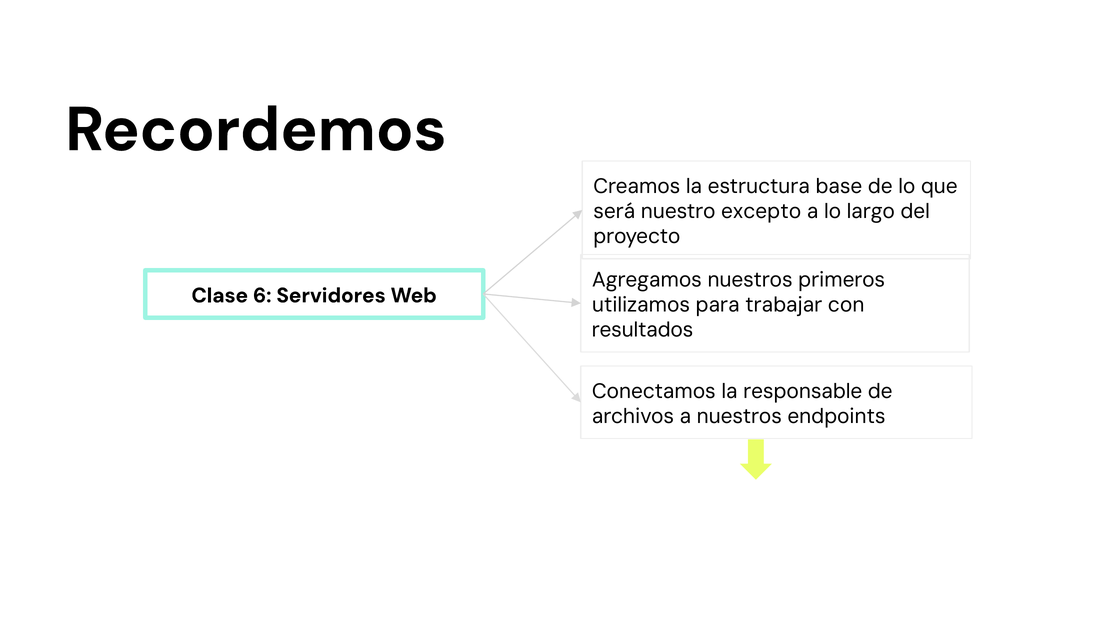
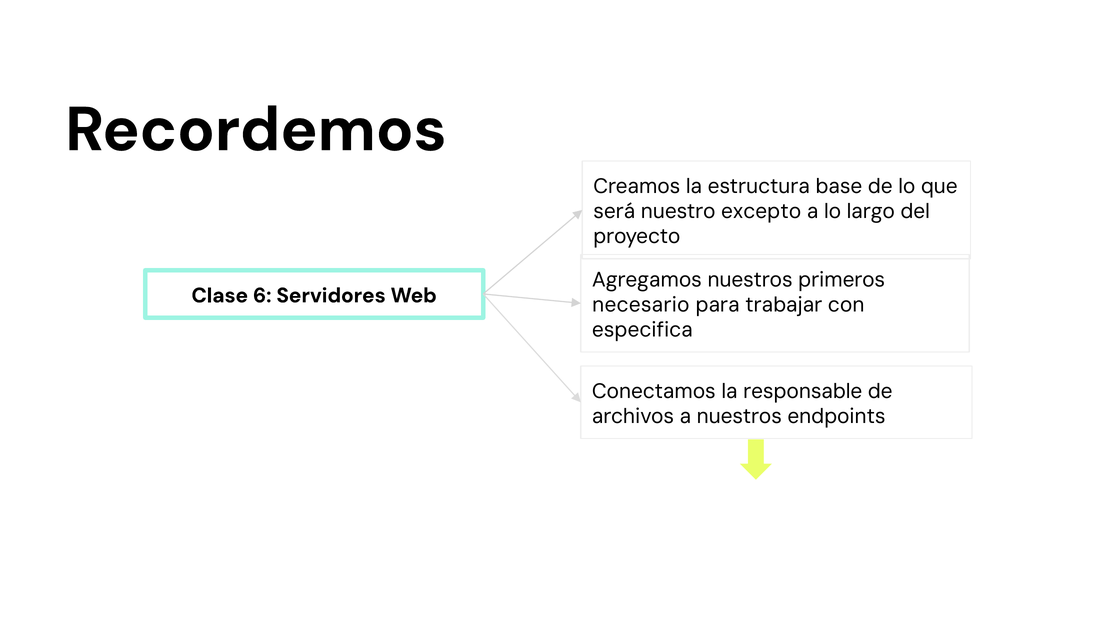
utilizamos: utilizamos -> necesario (641, 305)
resultados: resultados -> especifica (642, 330)
